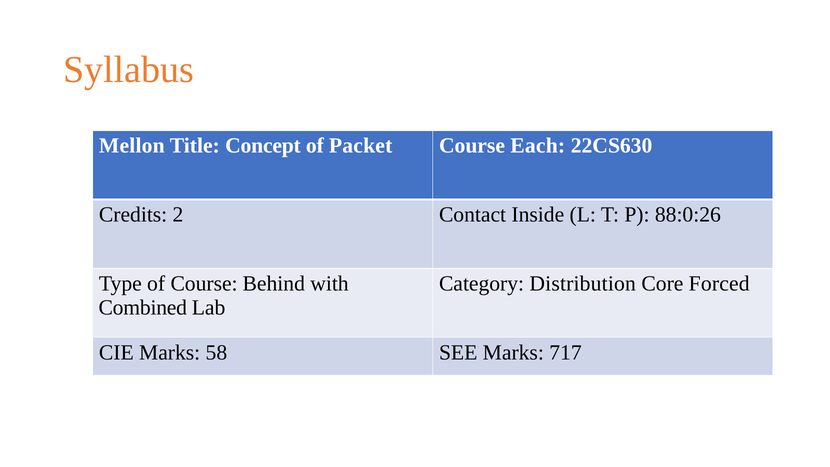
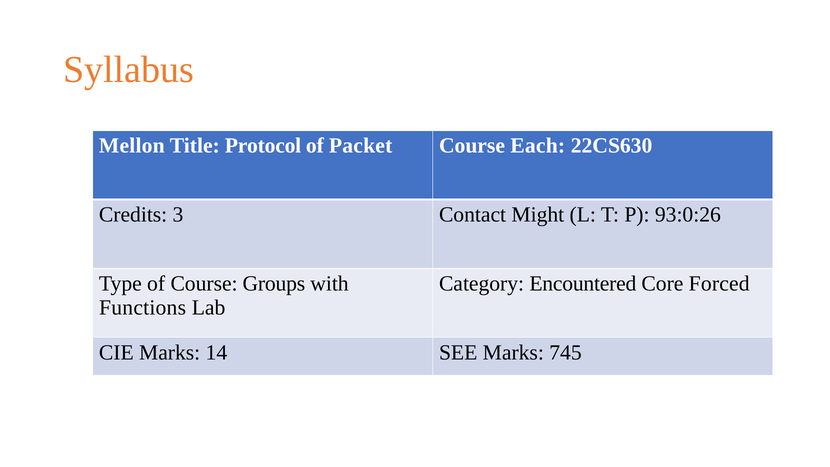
Concept: Concept -> Protocol (263, 146)
2: 2 -> 3 (178, 215)
Inside: Inside -> Might (538, 215)
88:0:26: 88:0:26 -> 93:0:26 (688, 215)
Behind: Behind -> Groups (274, 284)
Distribution: Distribution -> Encountered (583, 284)
Combined: Combined -> Functions (143, 307)
58: 58 -> 14 (216, 352)
717: 717 -> 745 (566, 352)
